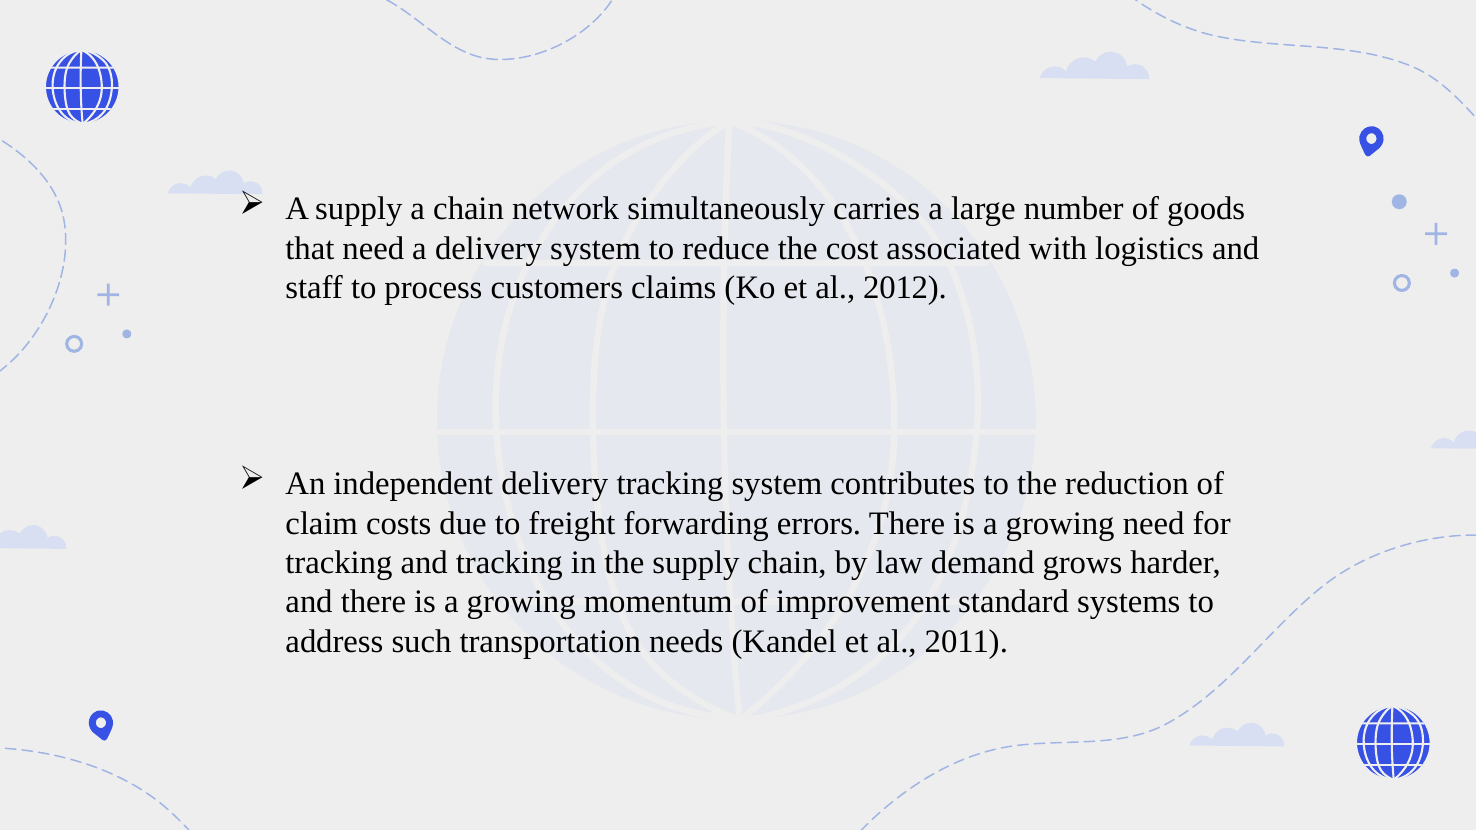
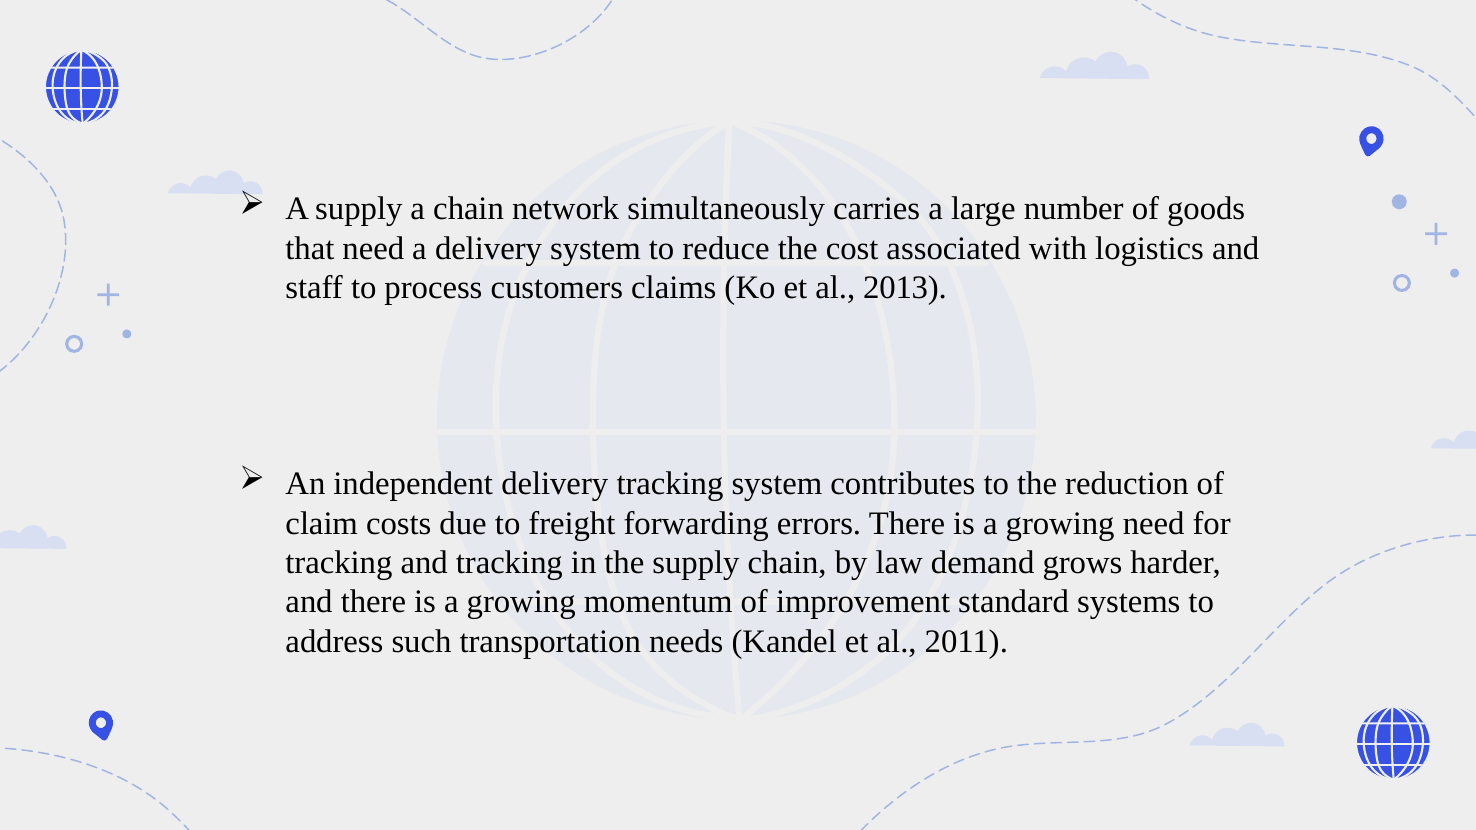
2012: 2012 -> 2013 (905, 288)
